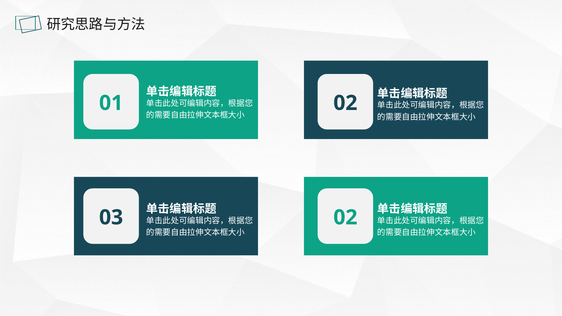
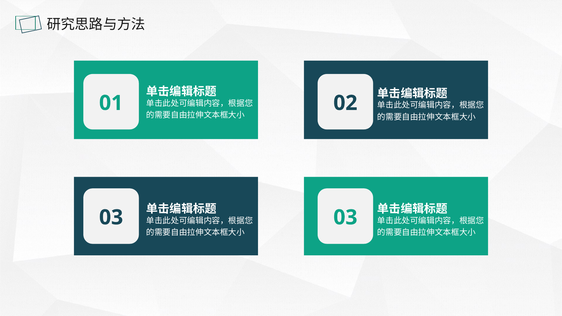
02: 02 -> 03 (345, 218)
